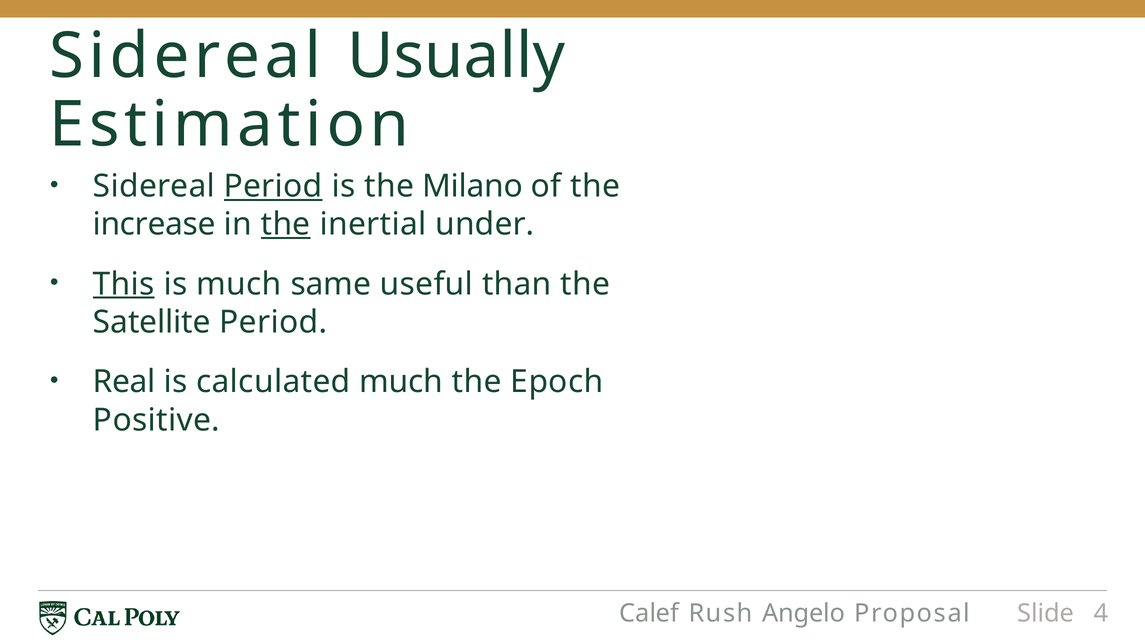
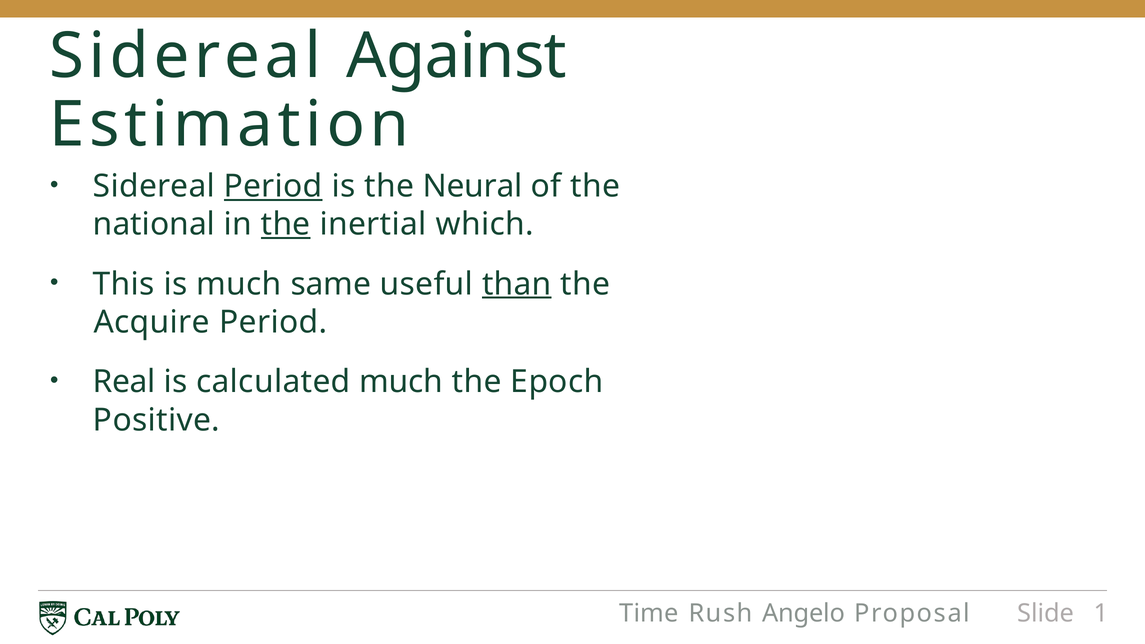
Usually: Usually -> Against (457, 56)
Milano: Milano -> Neural (473, 186)
increase: increase -> national (154, 224)
under: under -> which (485, 224)
This underline: present -> none (124, 284)
than underline: none -> present (517, 284)
Satellite: Satellite -> Acquire (152, 322)
Calef: Calef -> Time (649, 613)
4: 4 -> 1 (1101, 613)
